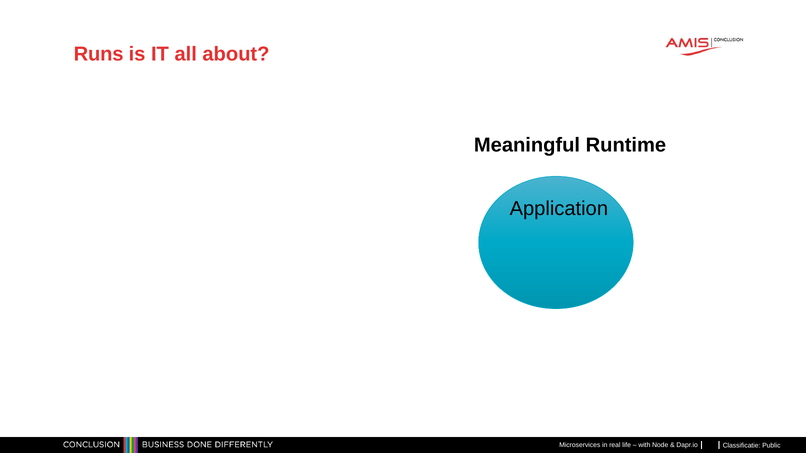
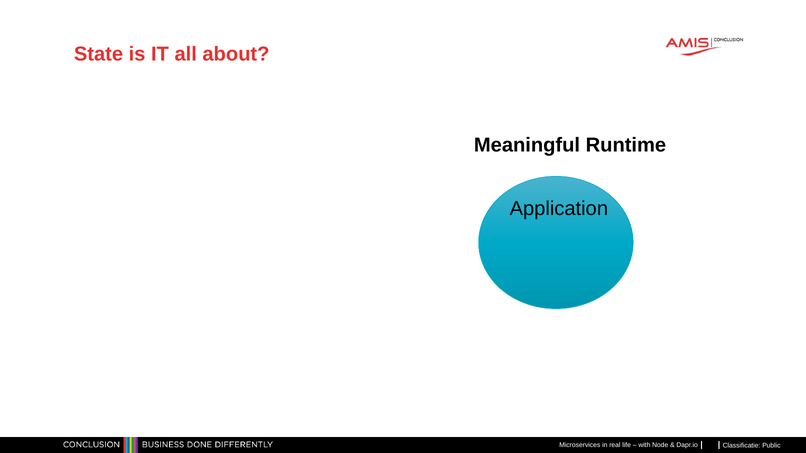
Runs: Runs -> State (99, 54)
